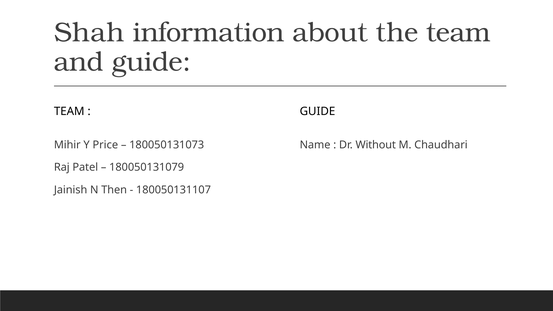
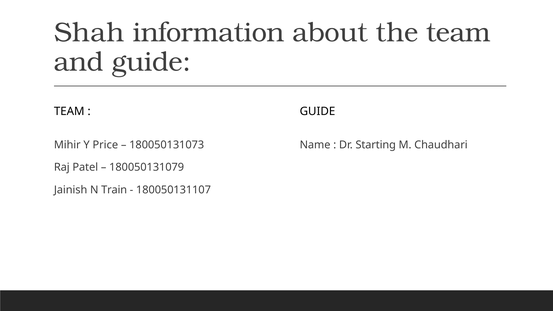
Without: Without -> Starting (376, 145)
Then: Then -> Train (114, 190)
